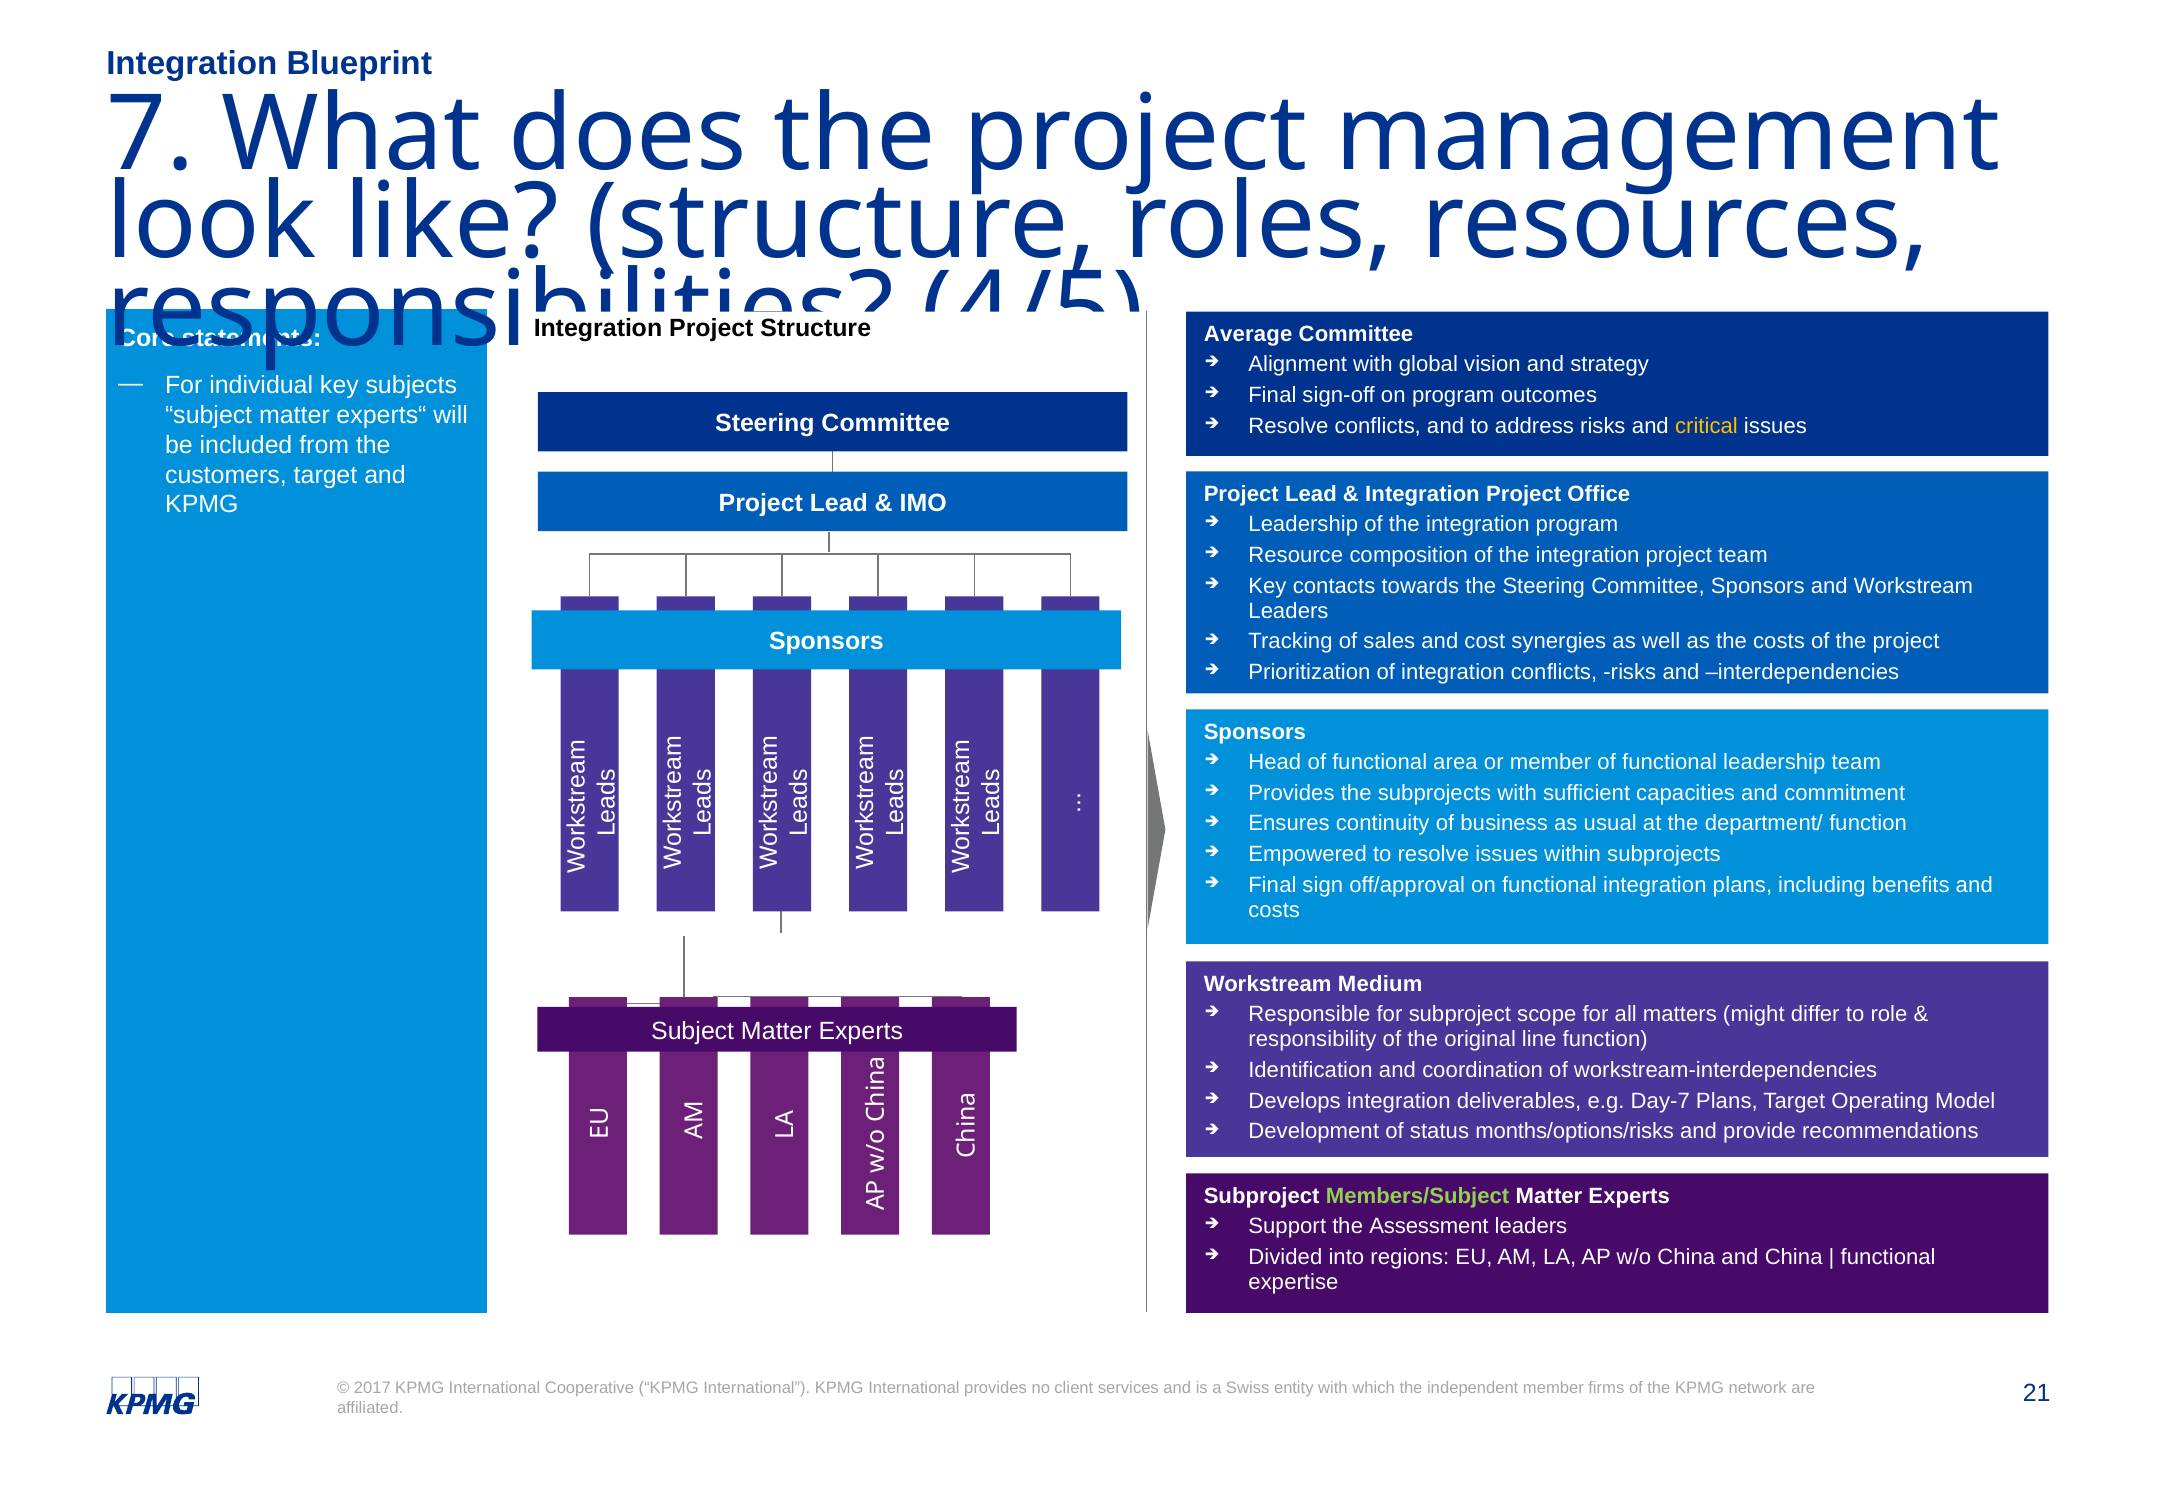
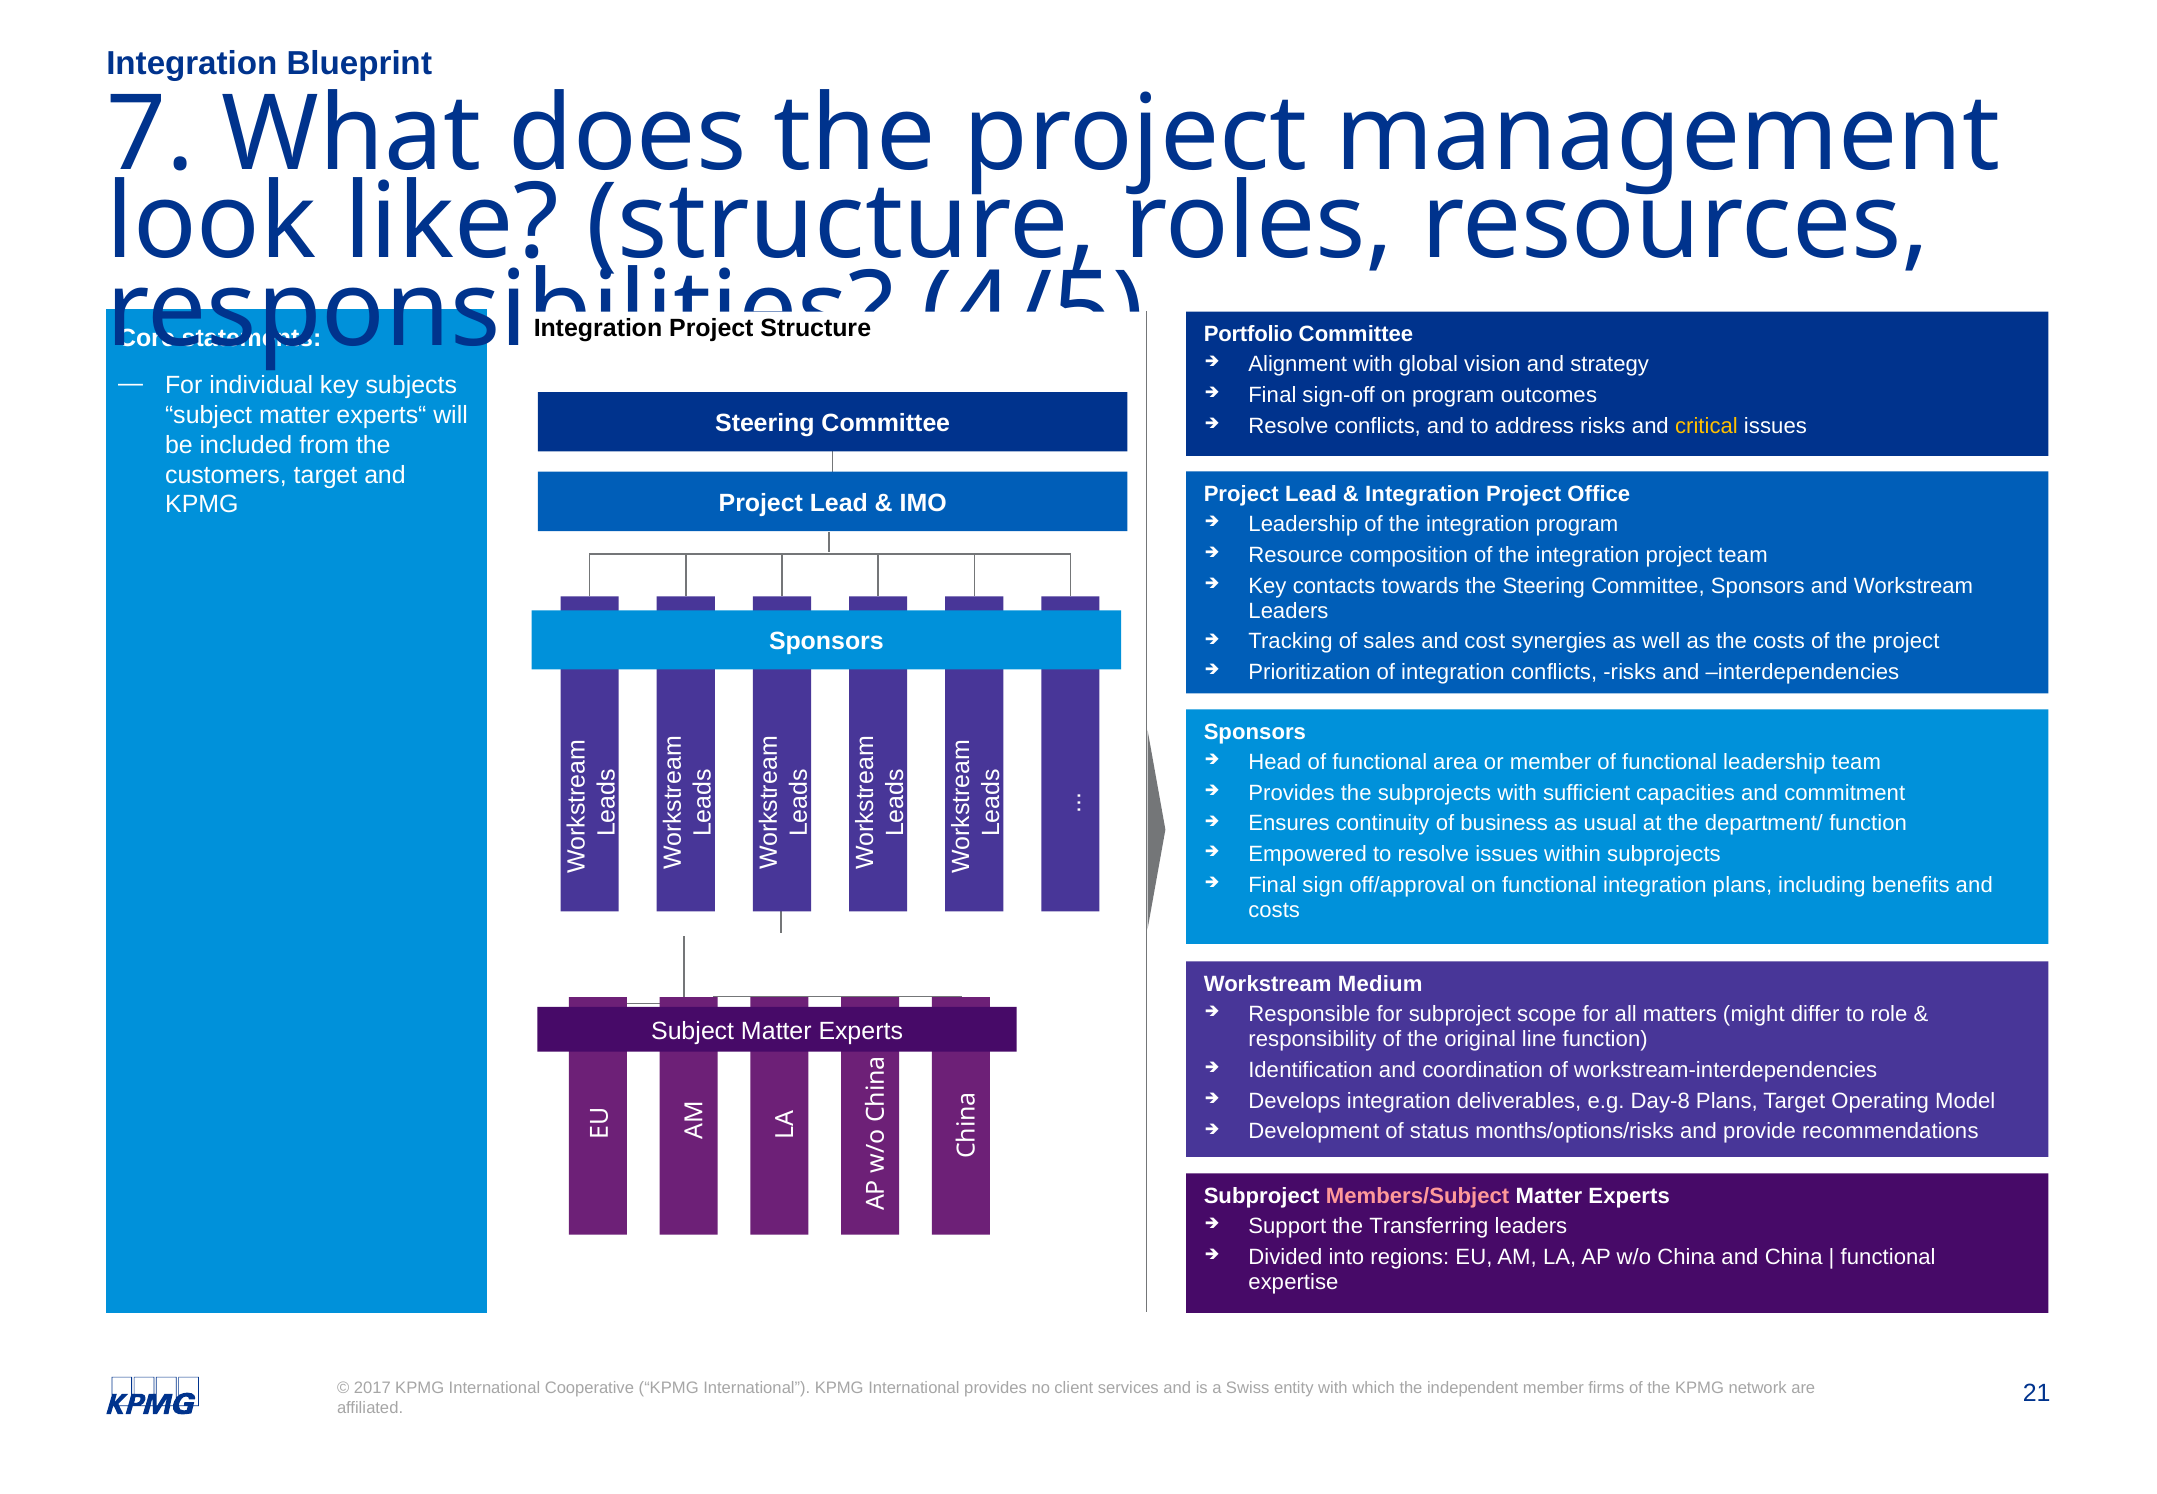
Average: Average -> Portfolio (1248, 334)
Day-7: Day-7 -> Day-8 (1660, 1100)
Members/Subject colour: light green -> pink (1418, 1195)
Assessment: Assessment -> Transferring (1429, 1226)
